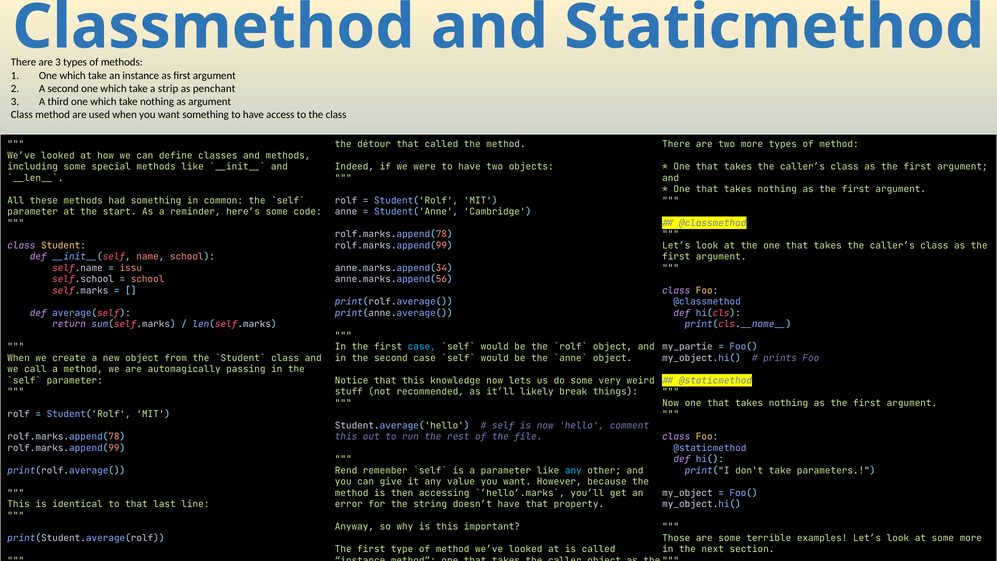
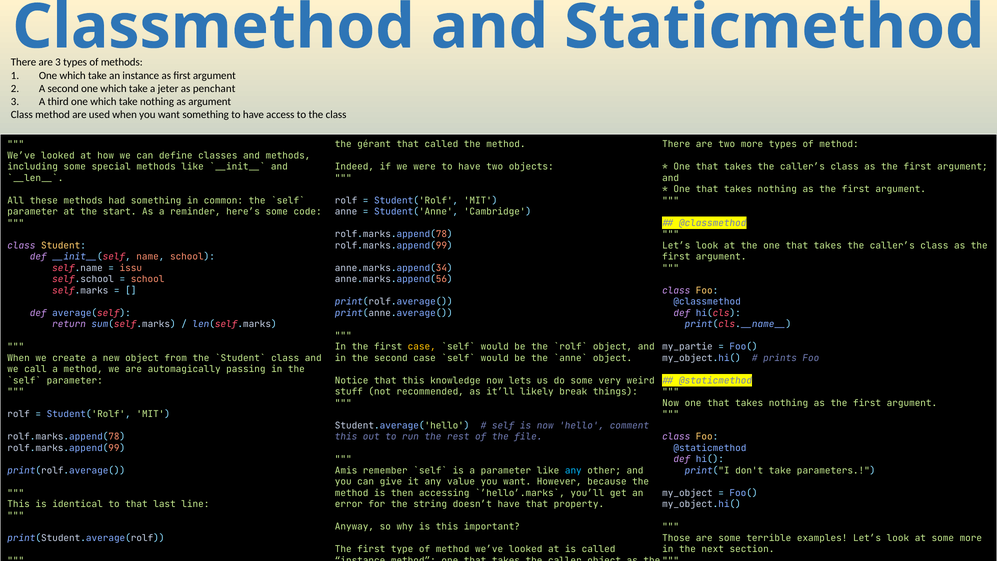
strip: strip -> jeter (168, 88)
détour: détour -> gérant (374, 144)
case colour: light blue -> yellow (422, 347)
Rend: Rend -> Amis (346, 470)
